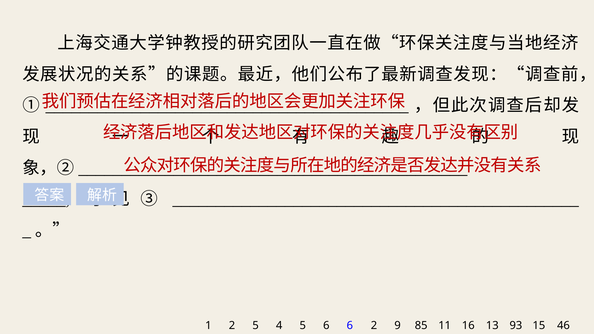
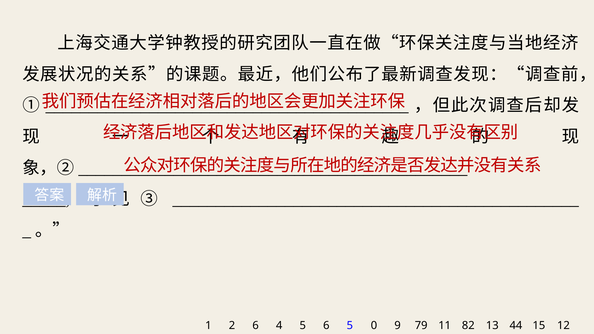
2 5: 5 -> 6 (256, 326)
6 6: 6 -> 5 (350, 326)
5 2: 2 -> 0 (374, 326)
85: 85 -> 79 (421, 326)
16: 16 -> 82 (468, 326)
93: 93 -> 44 (516, 326)
46: 46 -> 12 (563, 326)
